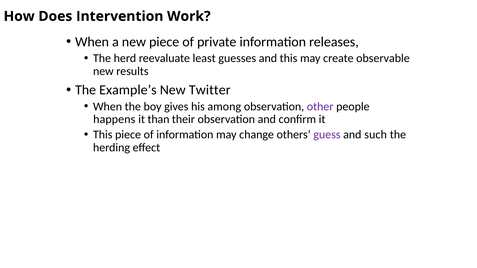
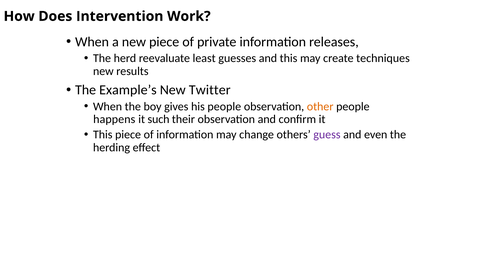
observable: observable -> techniques (383, 58)
his among: among -> people (224, 107)
other colour: purple -> orange (320, 107)
than: than -> such (159, 119)
such: such -> even (376, 135)
